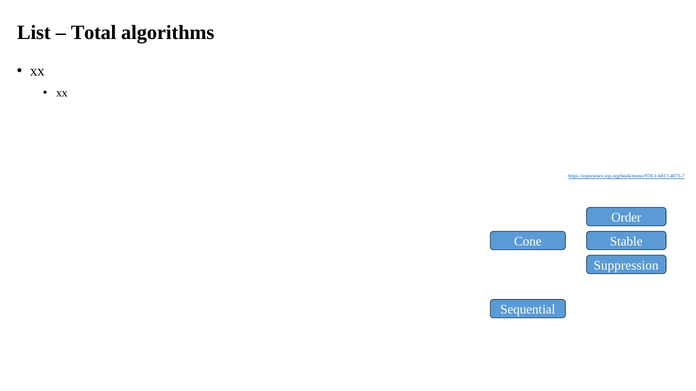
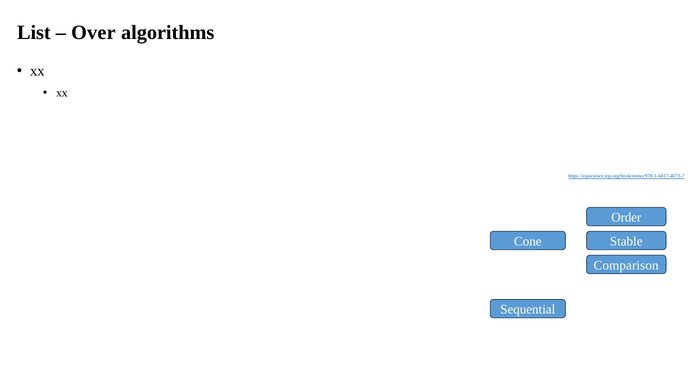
Total: Total -> Over (93, 33)
Suppression: Suppression -> Comparison (626, 266)
